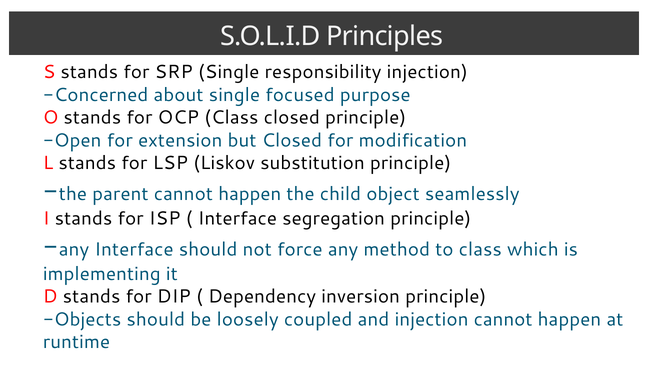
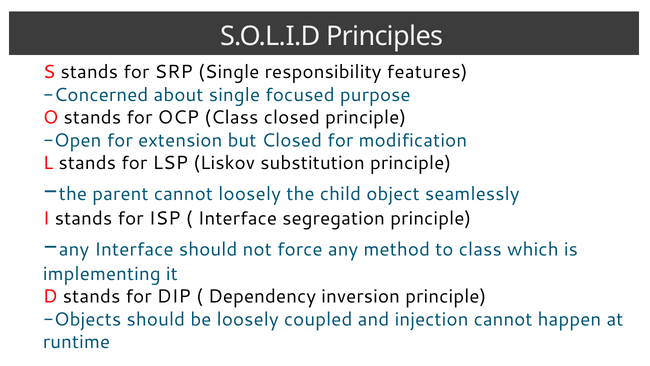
responsibility injection: injection -> features (427, 72)
parent cannot happen: happen -> loosely (250, 194)
